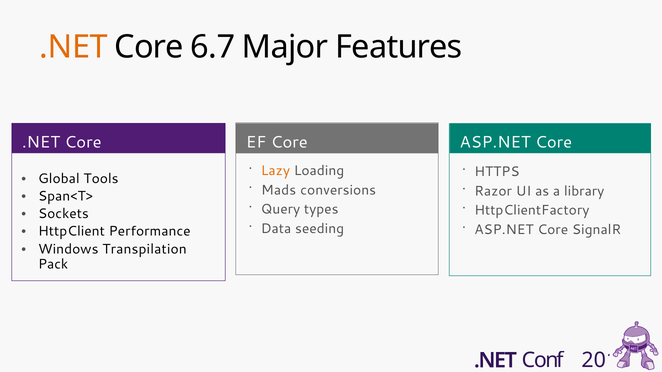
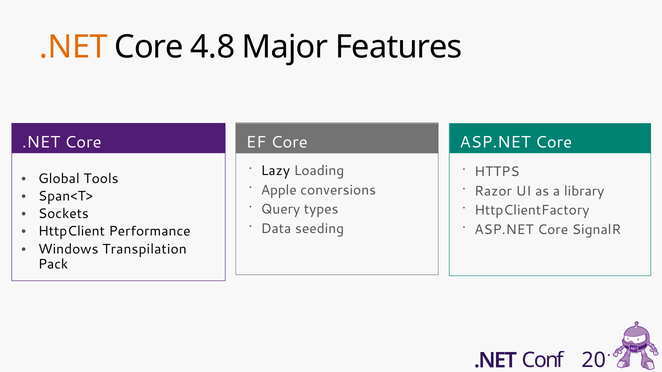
6.7: 6.7 -> 4.8 (213, 47)
Lazy colour: orange -> black (275, 171)
Mads: Mads -> Apple (279, 190)
